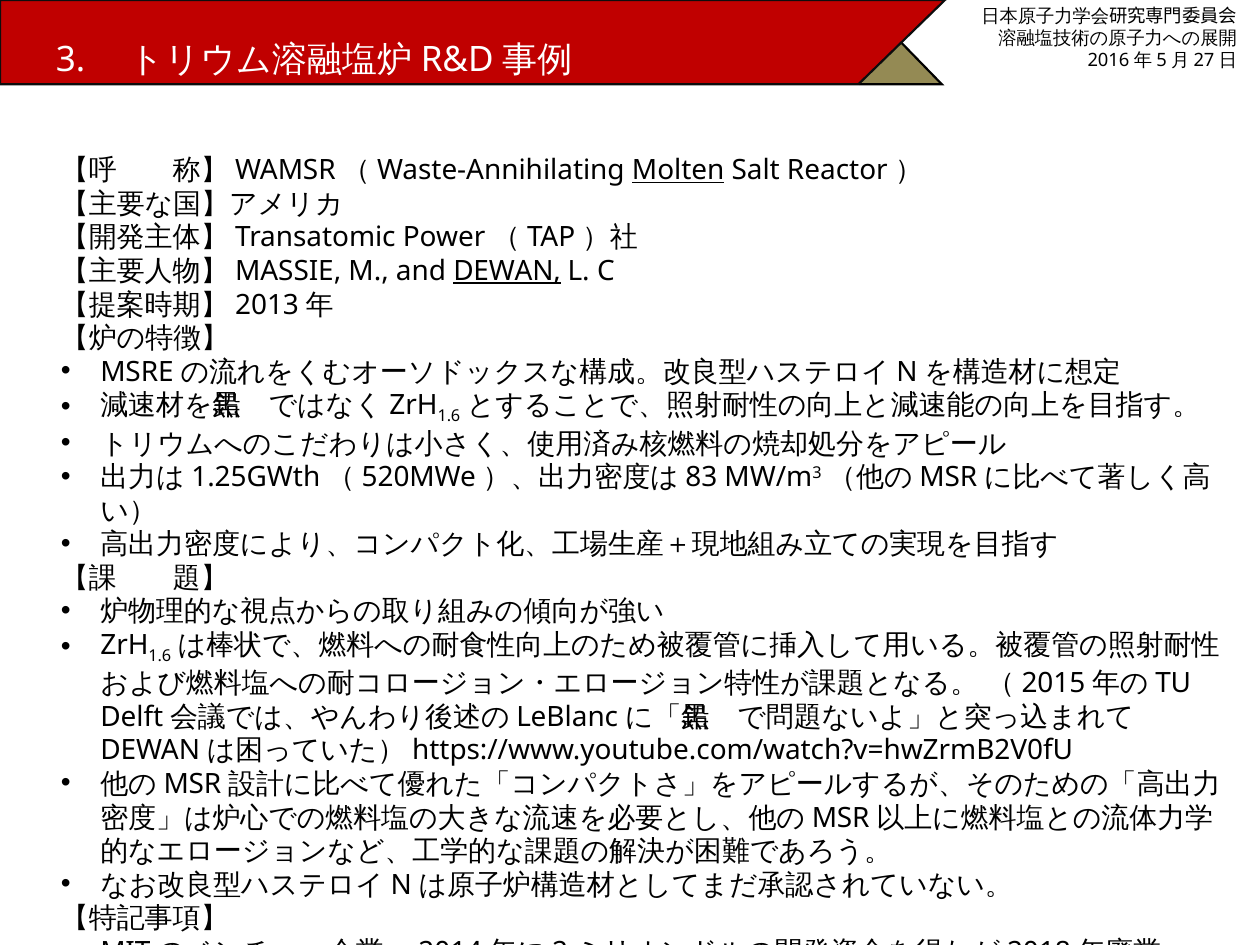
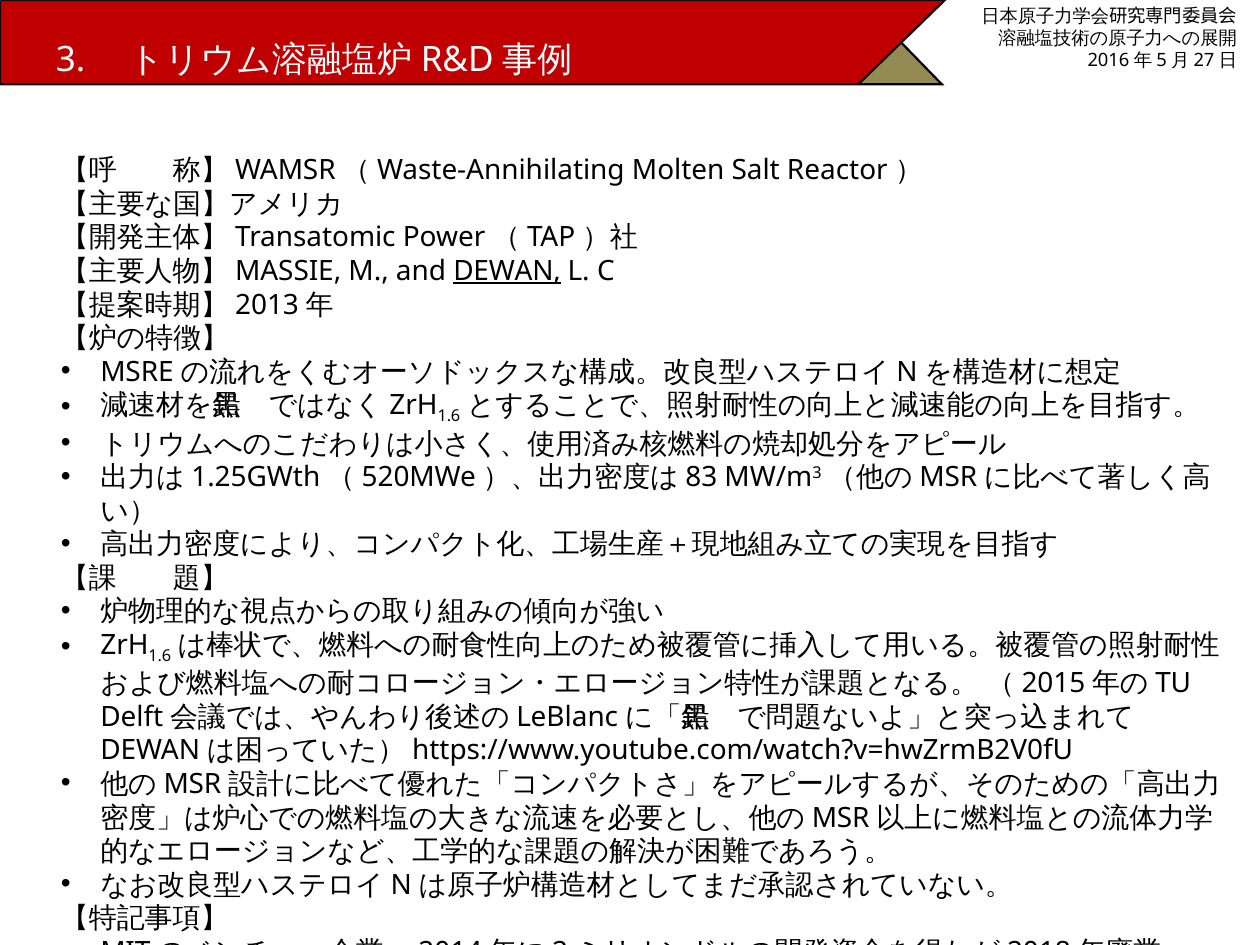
Molten underline: present -> none (678, 171)
